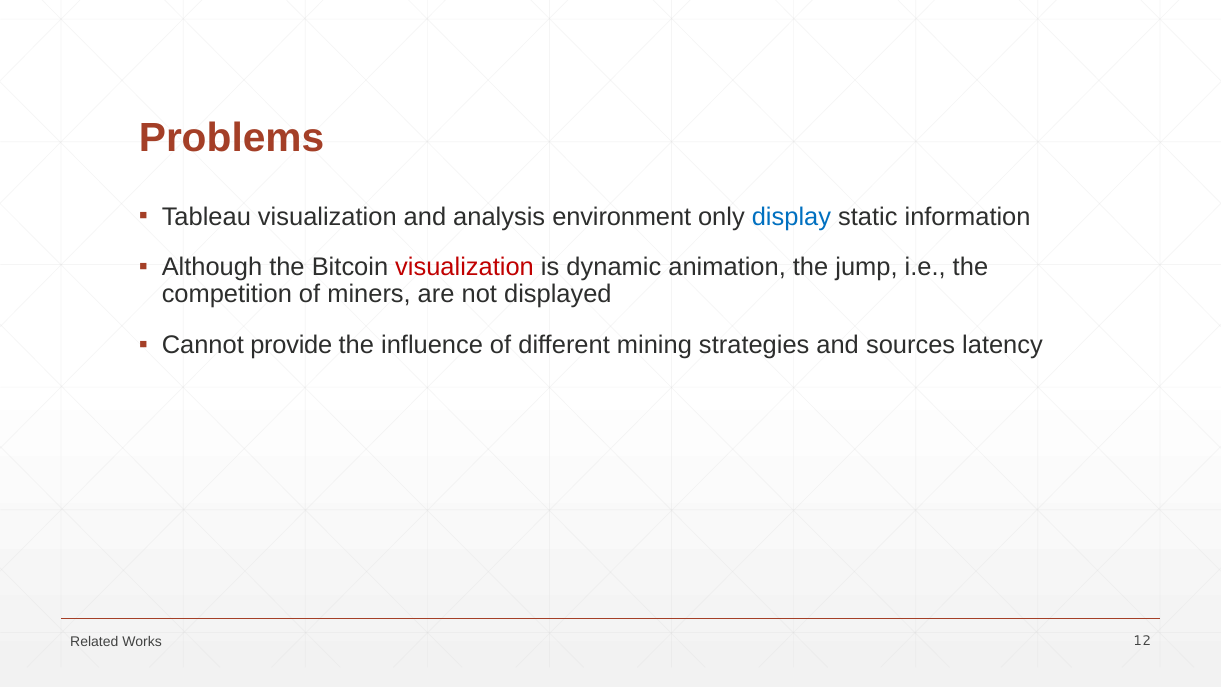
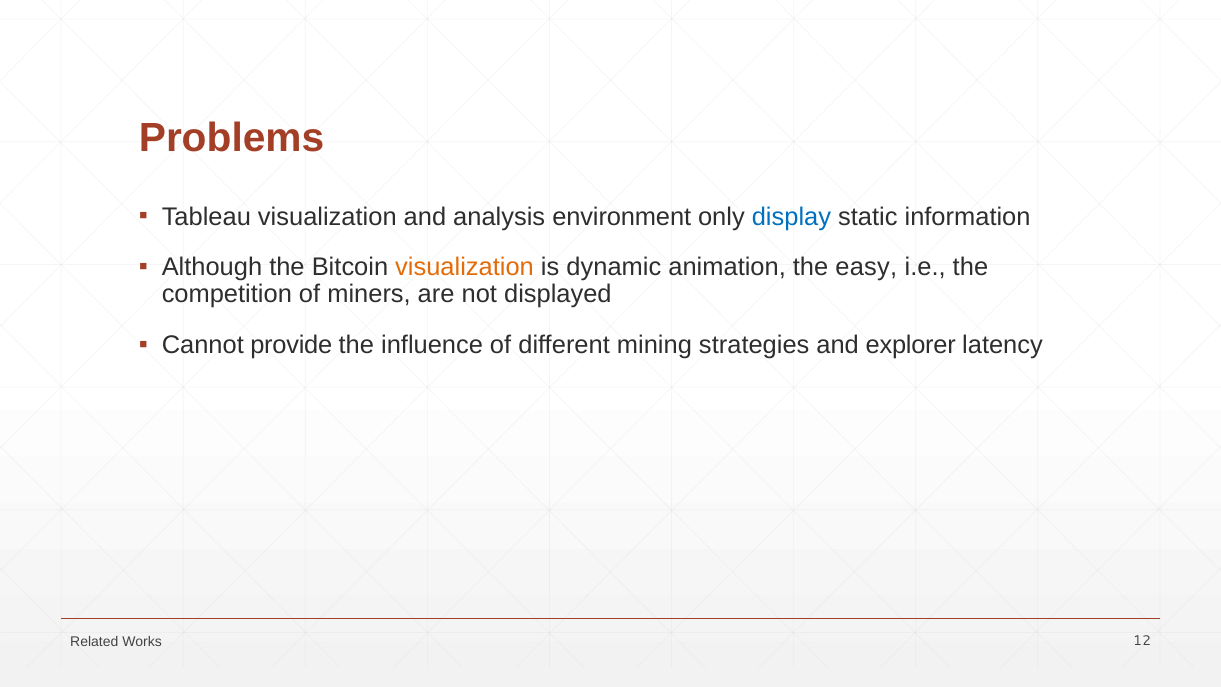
visualization colour: red -> orange (465, 267)
jump: jump -> easy (866, 267)
sources: sources -> explorer (911, 345)
